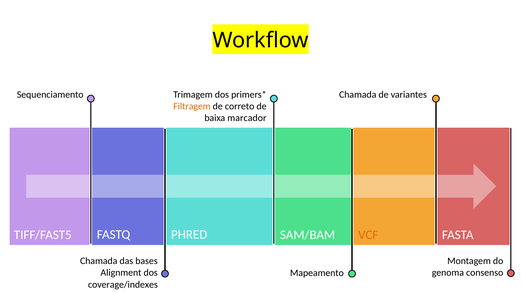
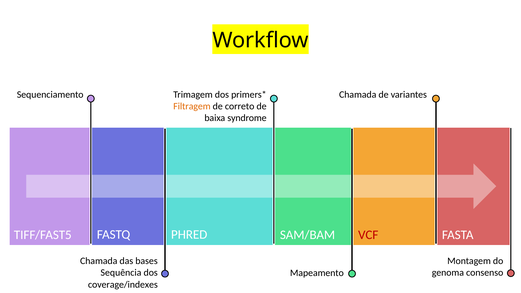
marcador: marcador -> syndrome (247, 118)
VCF colour: orange -> red (368, 235)
Alignment: Alignment -> Sequência (121, 273)
